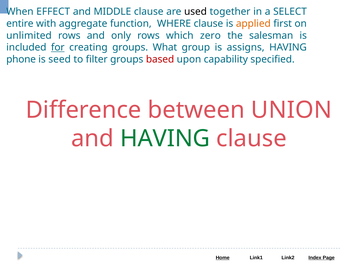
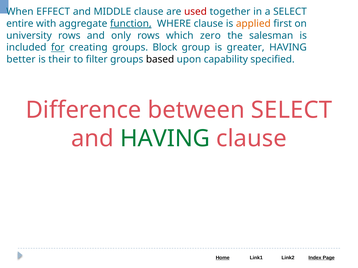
used colour: black -> red (195, 12)
function underline: none -> present (131, 24)
unlimited: unlimited -> university (29, 36)
What: What -> Block (165, 47)
assigns: assigns -> greater (246, 47)
phone: phone -> better (21, 59)
seed: seed -> their (60, 59)
based colour: red -> black (160, 59)
between UNION: UNION -> SELECT (292, 110)
